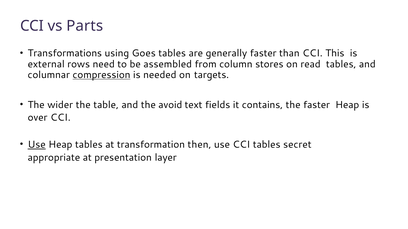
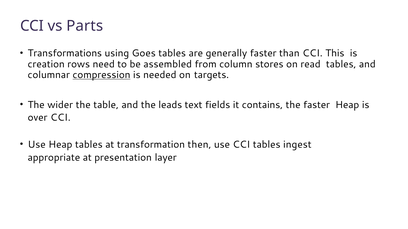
external: external -> creation (46, 64)
avoid: avoid -> leads (170, 105)
Use underline: present -> none (37, 145)
secret: secret -> ingest (297, 145)
